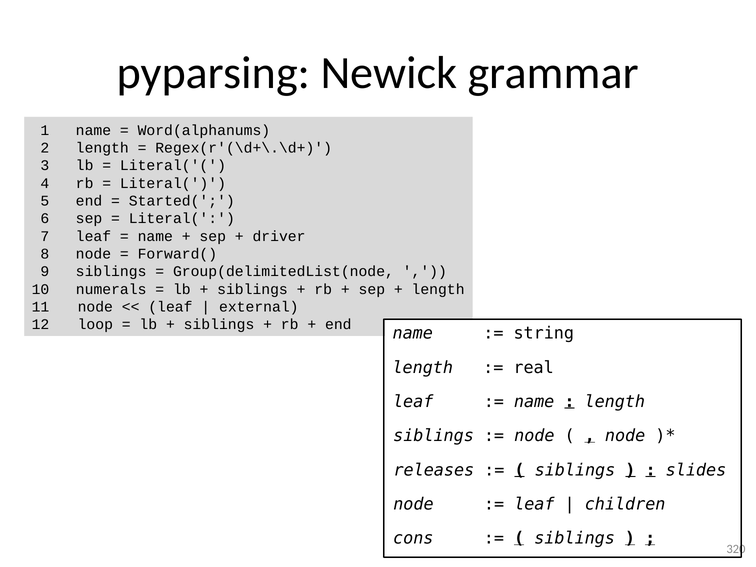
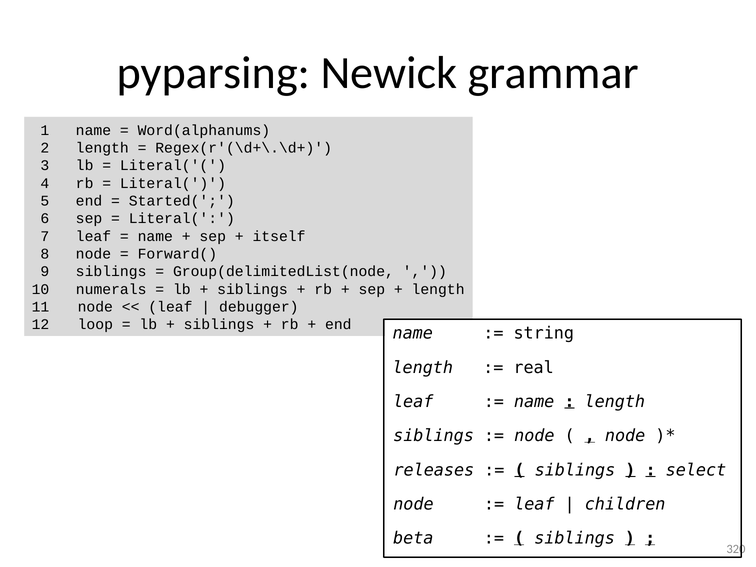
driver: driver -> itself (279, 236)
external: external -> debugger (259, 307)
slides: slides -> select (696, 470)
cons: cons -> beta (413, 538)
